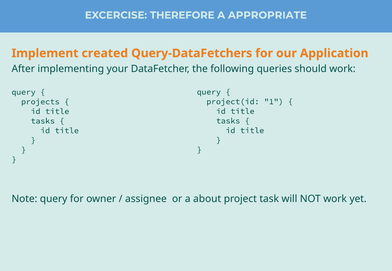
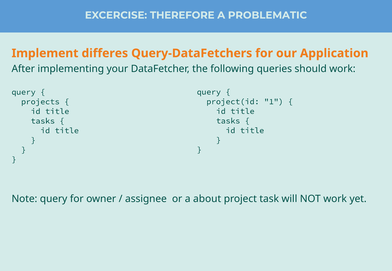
APPROPRIATE: APPROPRIATE -> PROBLEMATIC (267, 15)
created: created -> differes (105, 53)
